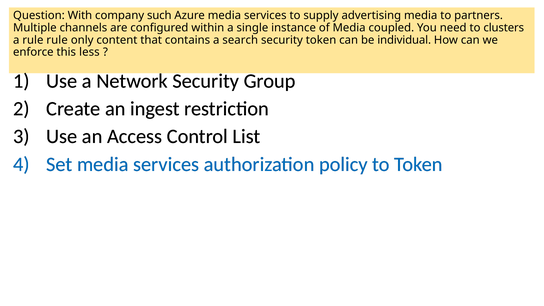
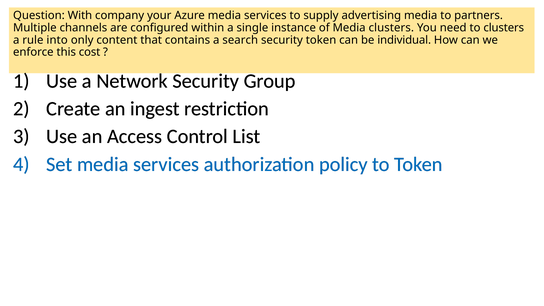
such: such -> your (159, 16)
Media coupled: coupled -> clusters (391, 28)
rule rule: rule -> into (57, 40)
less: less -> cost (90, 52)
